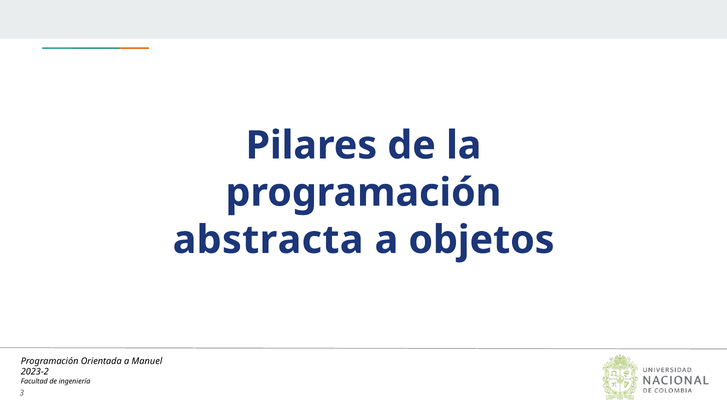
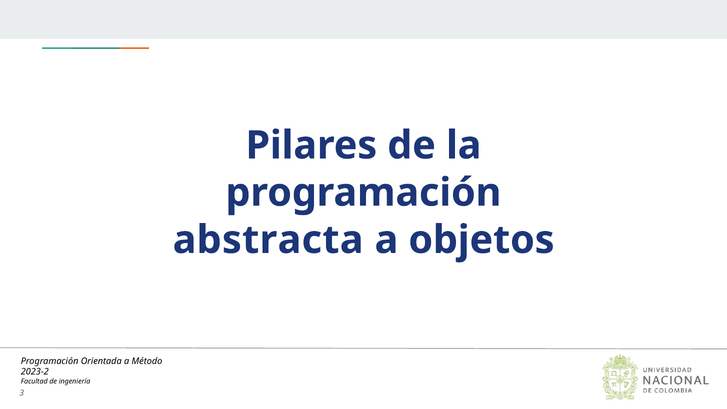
Manuel: Manuel -> Método (147, 361)
